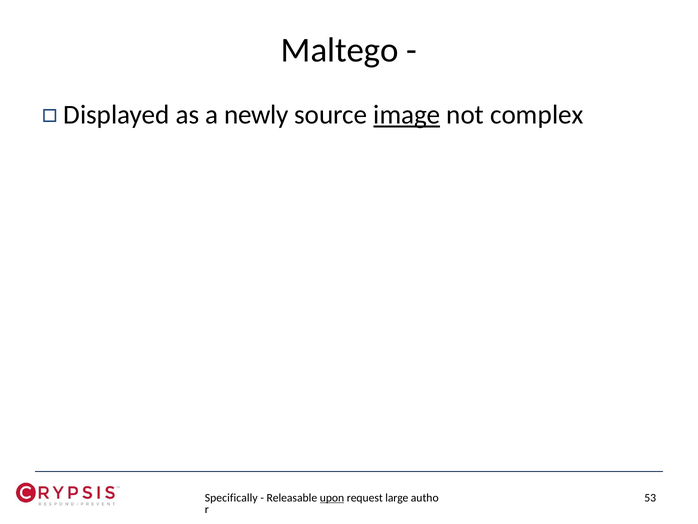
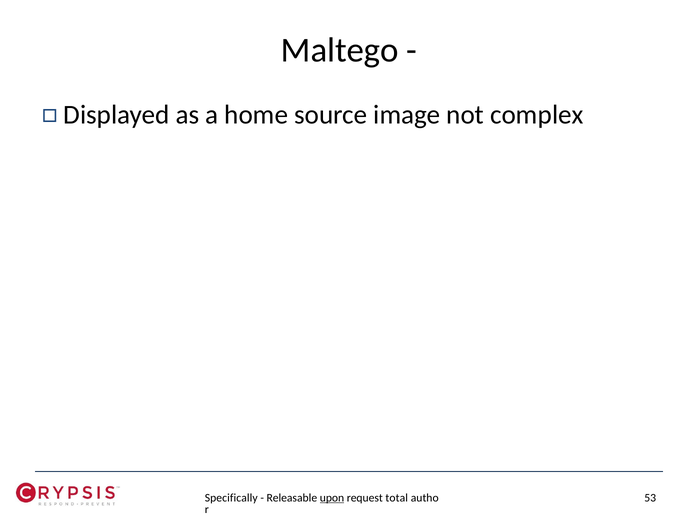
newly: newly -> home (256, 115)
image underline: present -> none (407, 115)
large: large -> total (397, 497)
